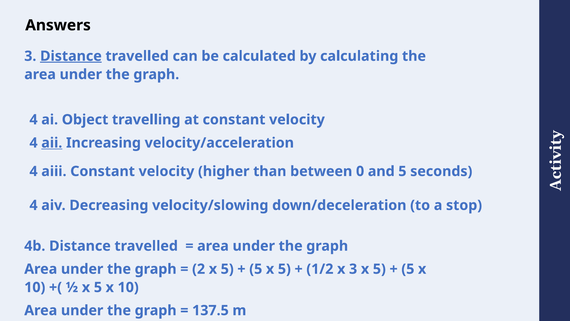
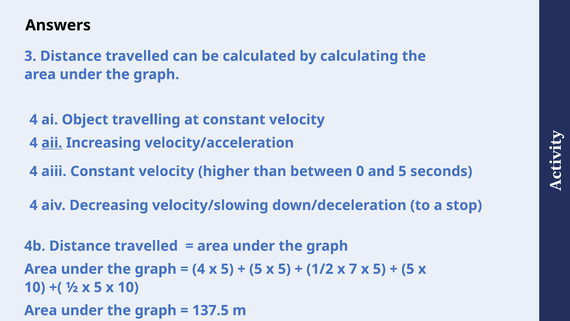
Distance underline: present -> none (71, 56)
2: 2 -> 4 (199, 269)
x 3: 3 -> 7 (353, 269)
